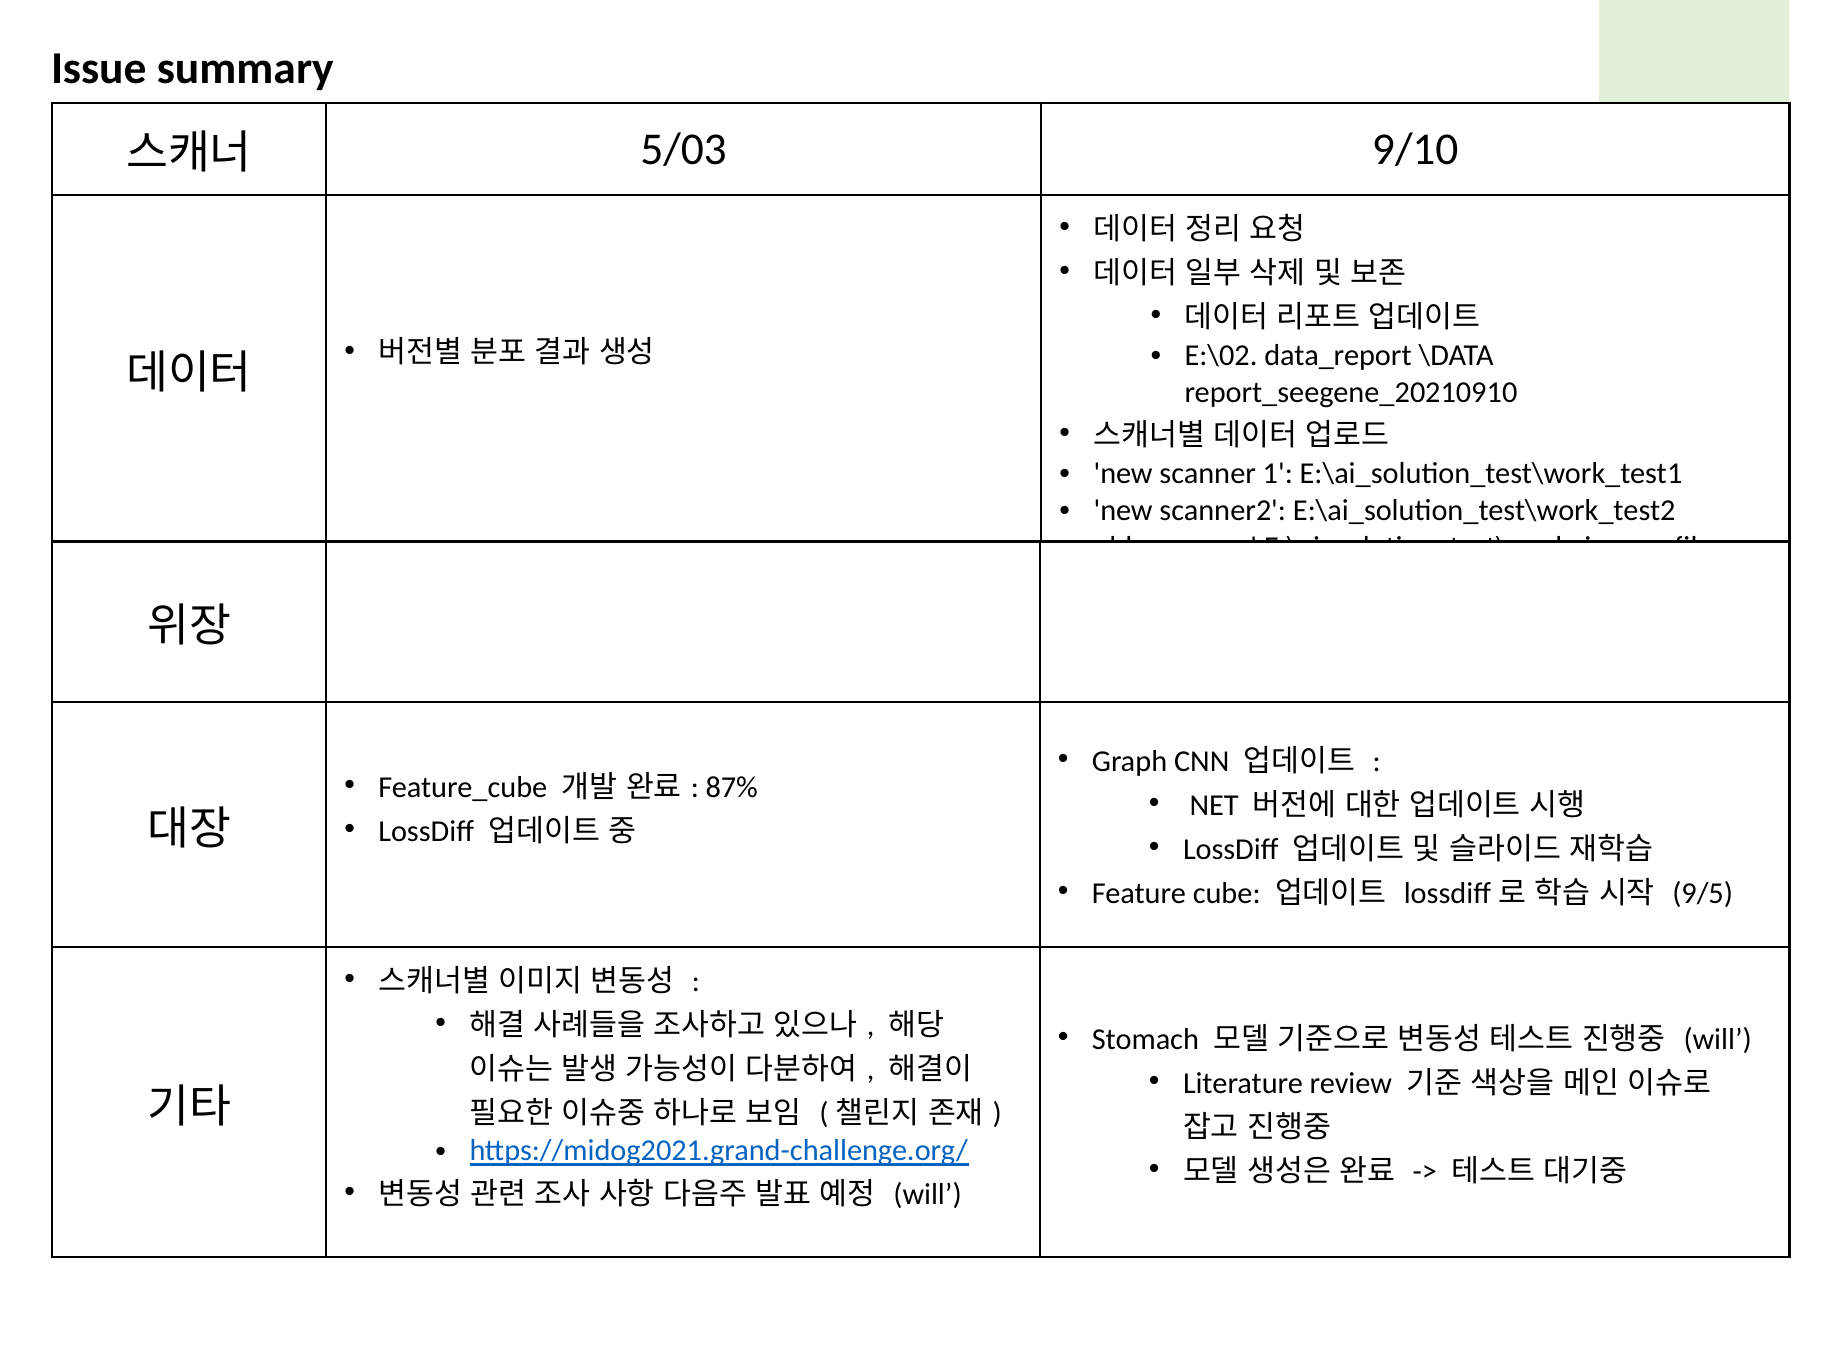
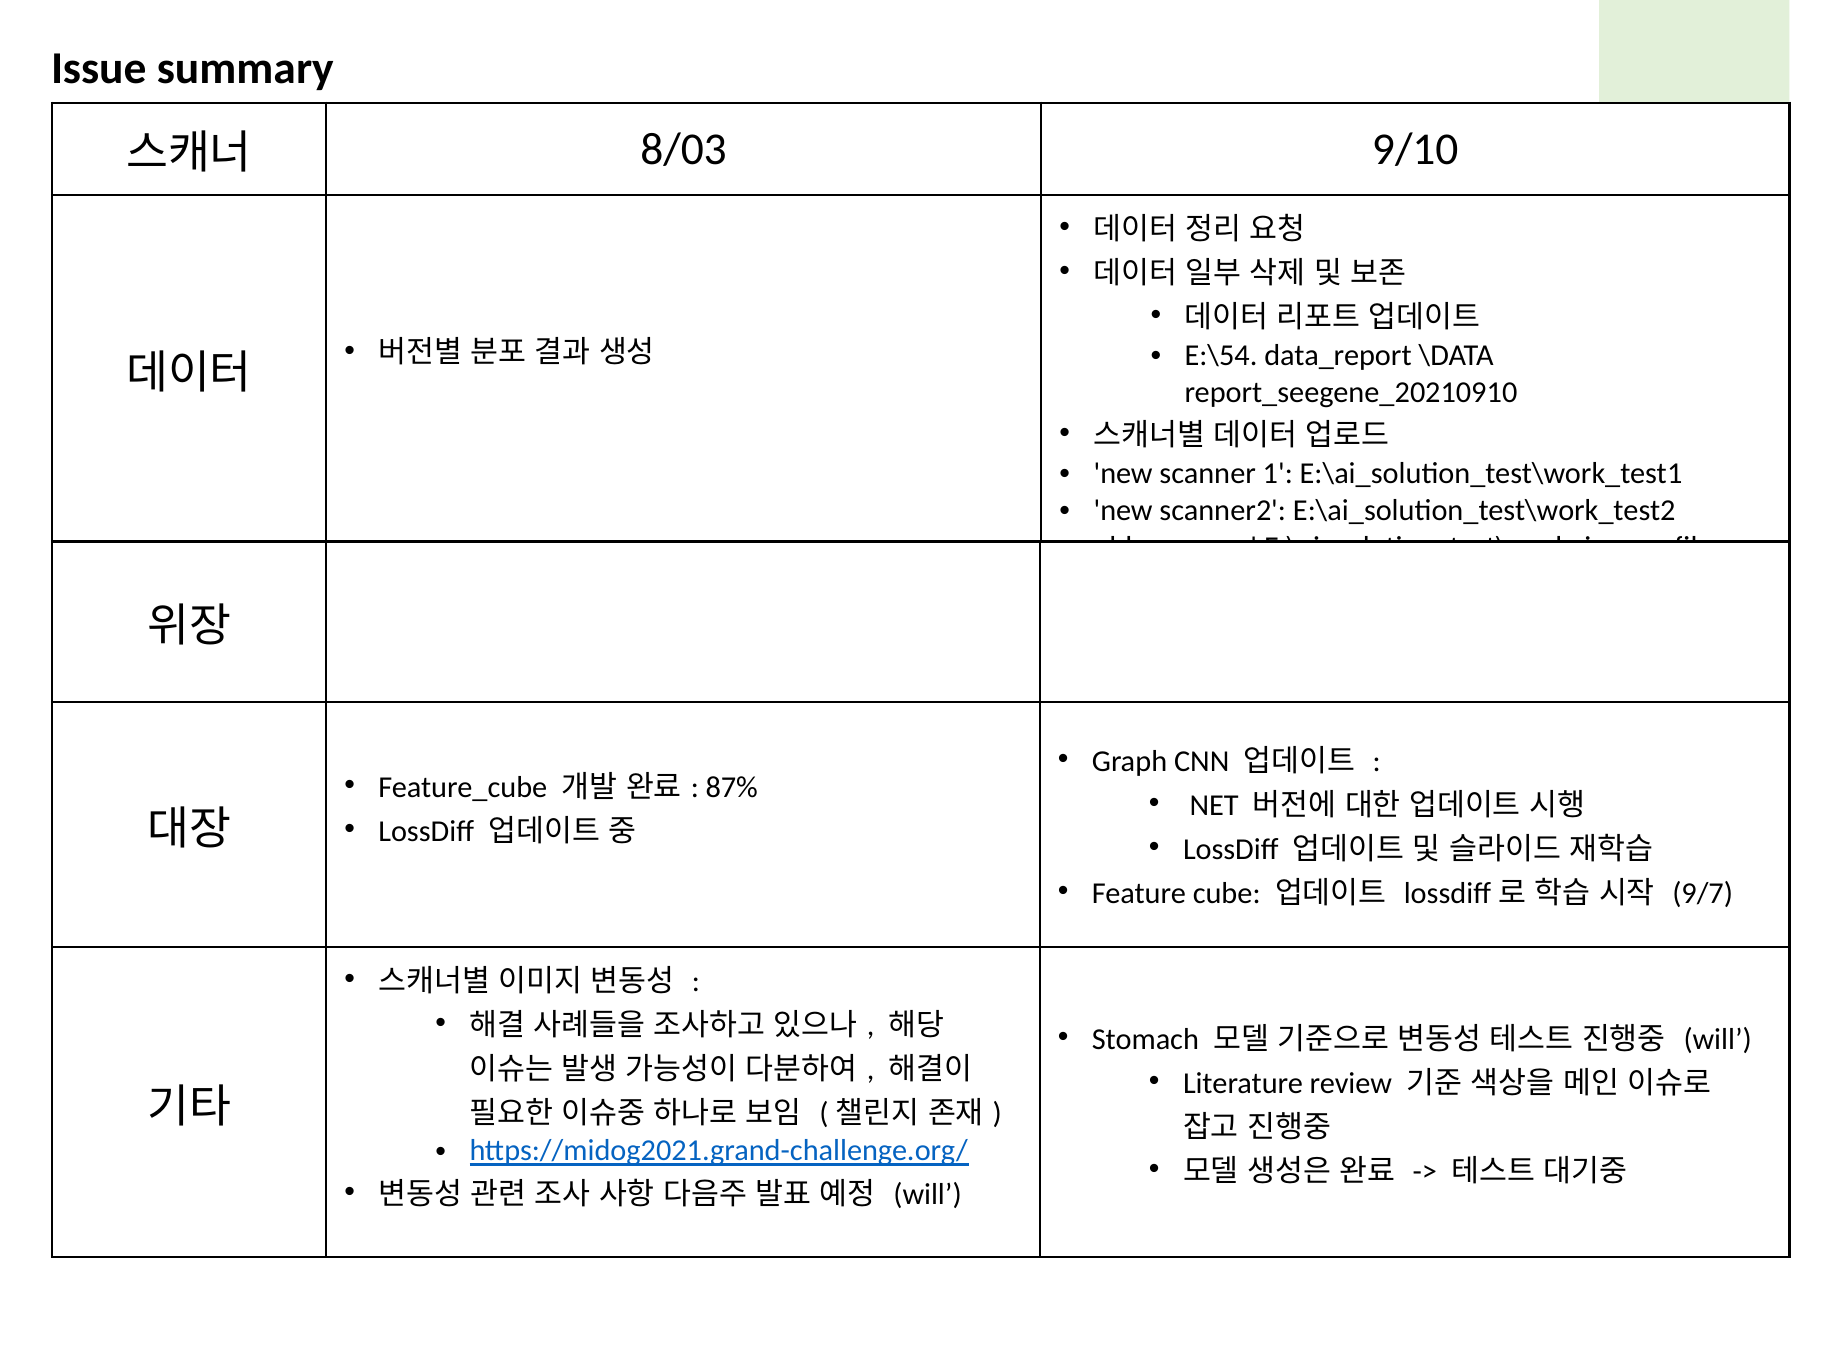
5/03: 5/03 -> 8/03 (684, 150)
E:\02: E:\02 -> E:\54 (1221, 355)
9/5: 9/5 -> 9/7 (1703, 894)
